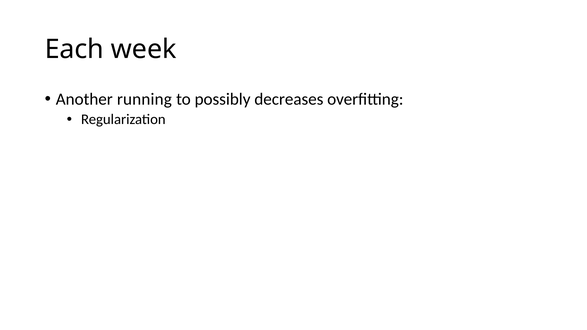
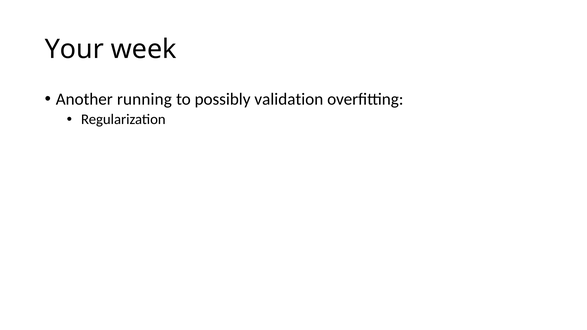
Each: Each -> Your (74, 49)
decreases: decreases -> validation (289, 99)
